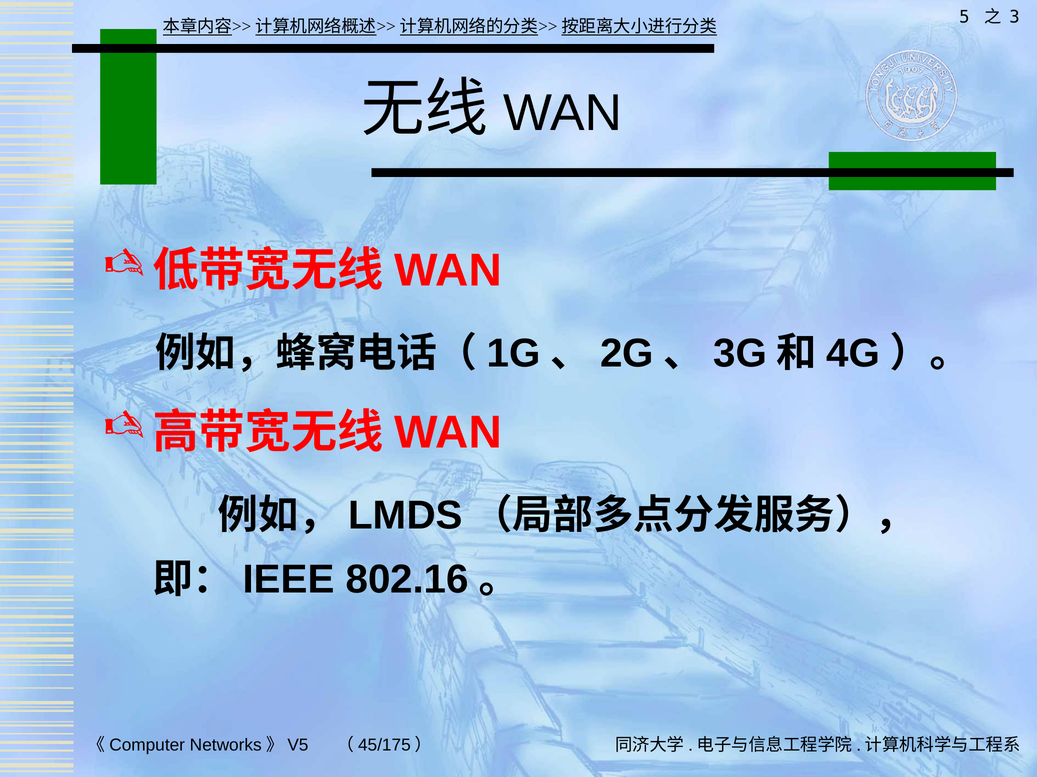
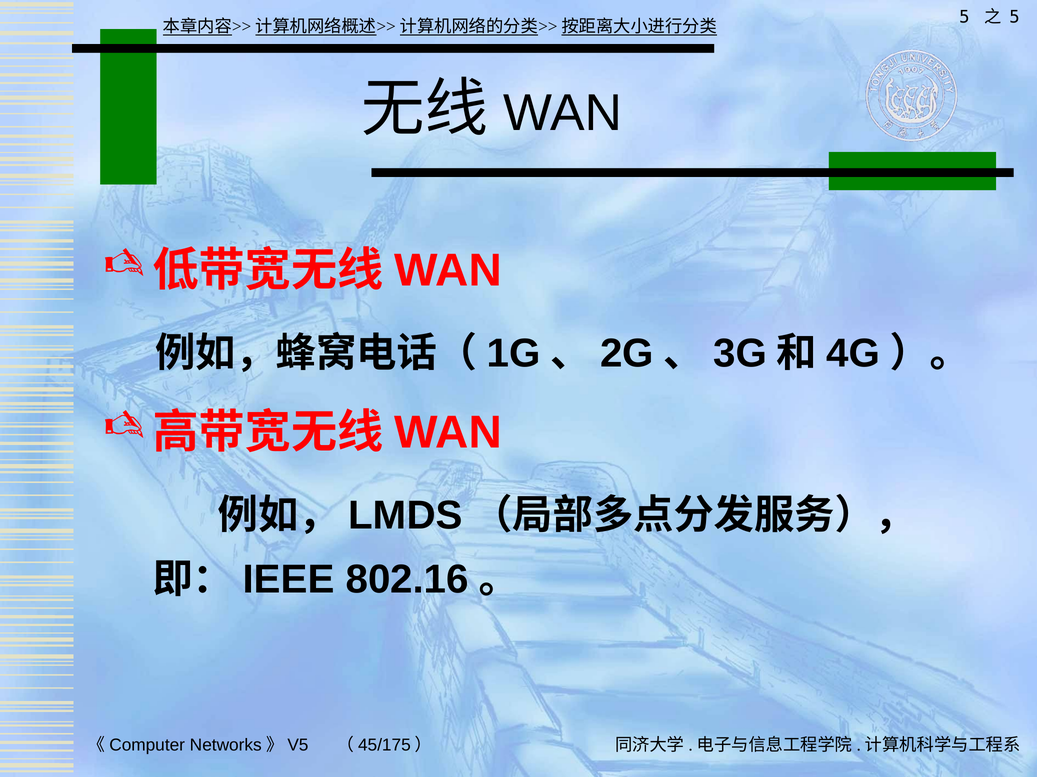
3: 3 -> 5 (1014, 17)
